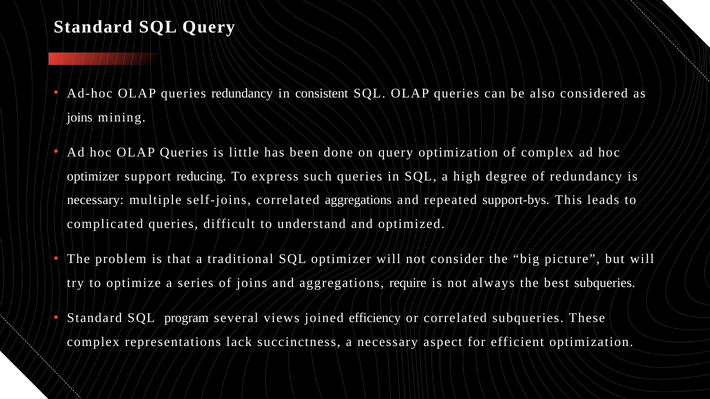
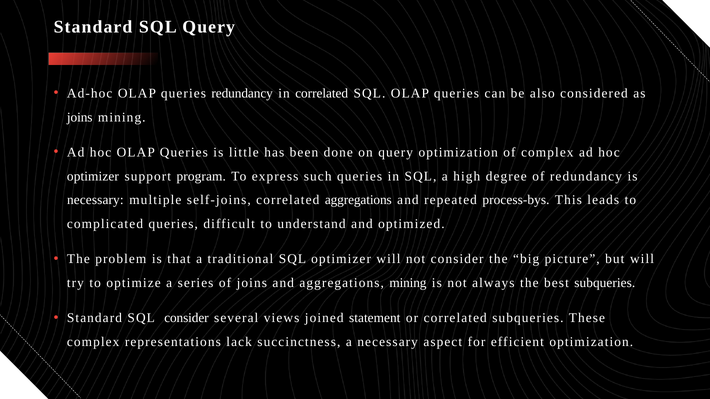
in consistent: consistent -> correlated (322, 93)
reducing: reducing -> program (201, 176)
support-bys: support-bys -> process-bys (516, 200)
aggregations require: require -> mining (408, 283)
SQL program: program -> consider (186, 318)
efficiency: efficiency -> statement (375, 318)
